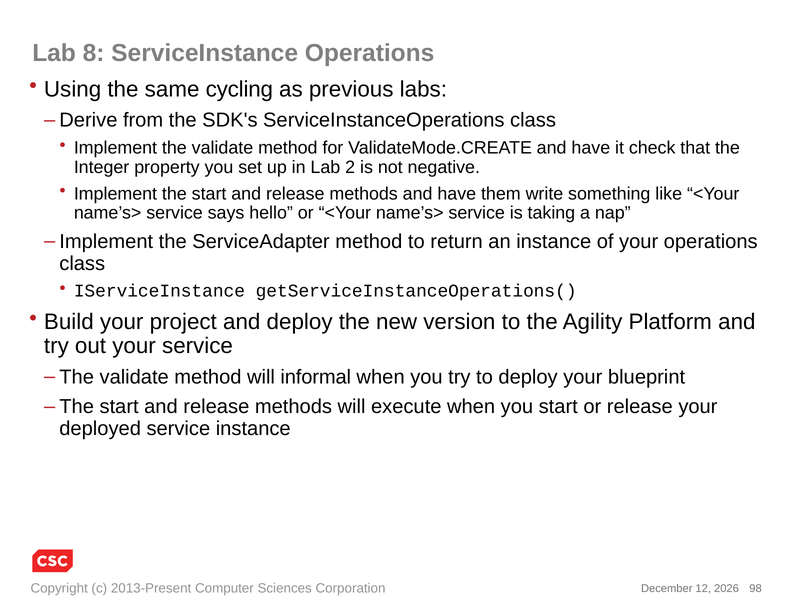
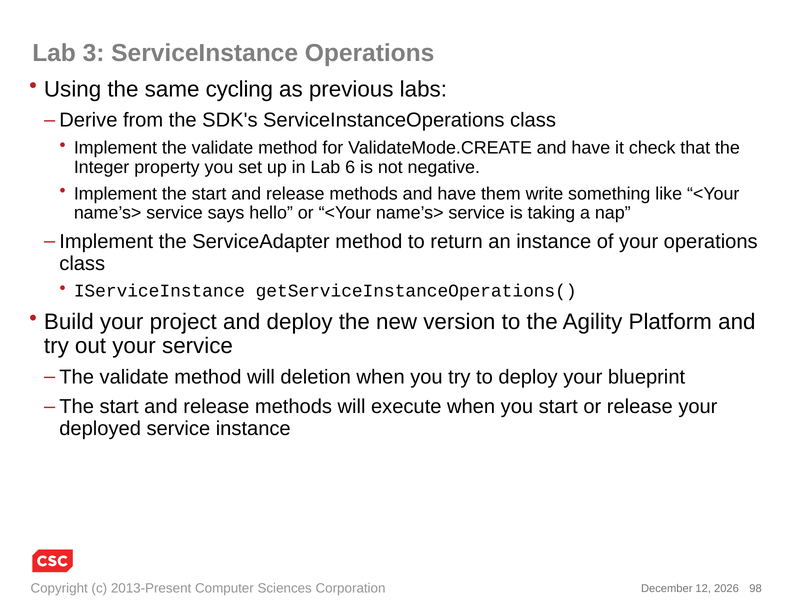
8: 8 -> 3 (94, 53)
2: 2 -> 6 (350, 167)
informal: informal -> deletion (316, 377)
